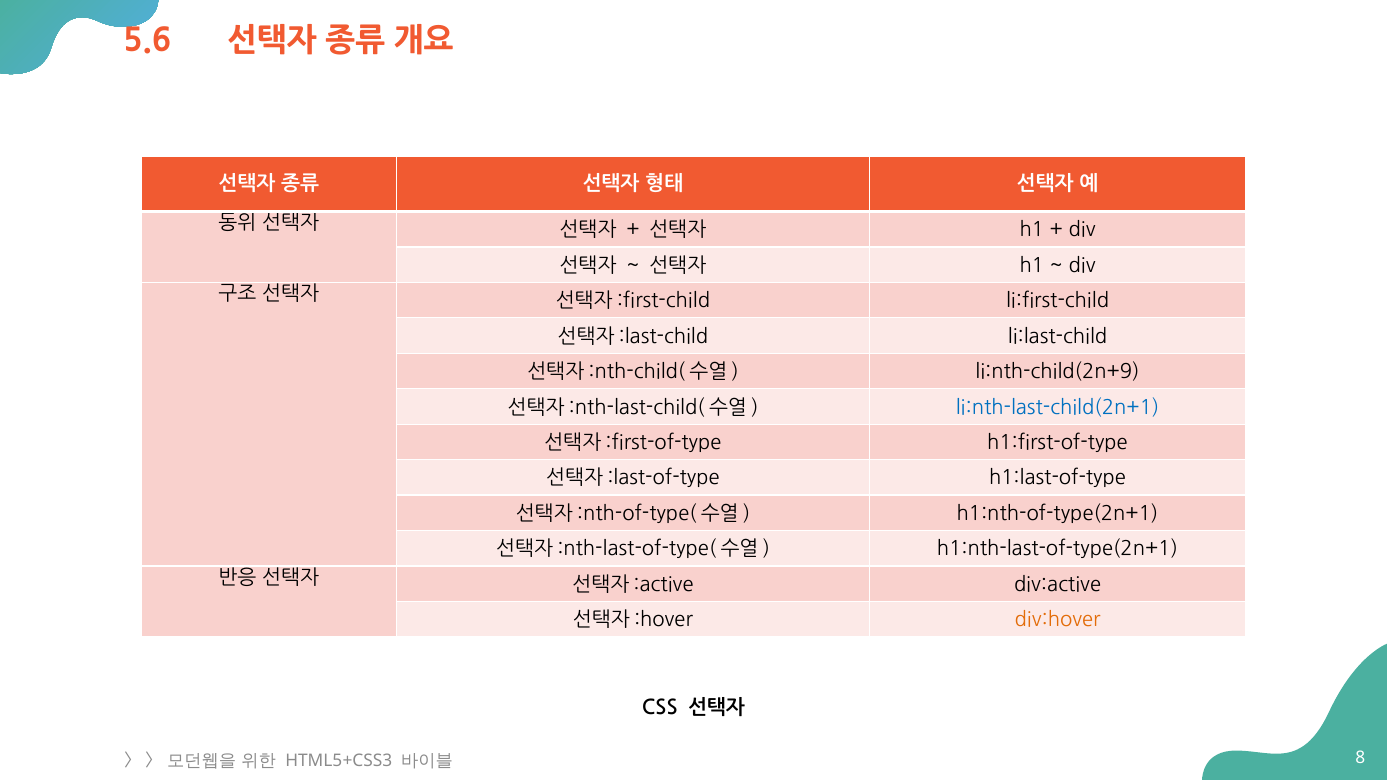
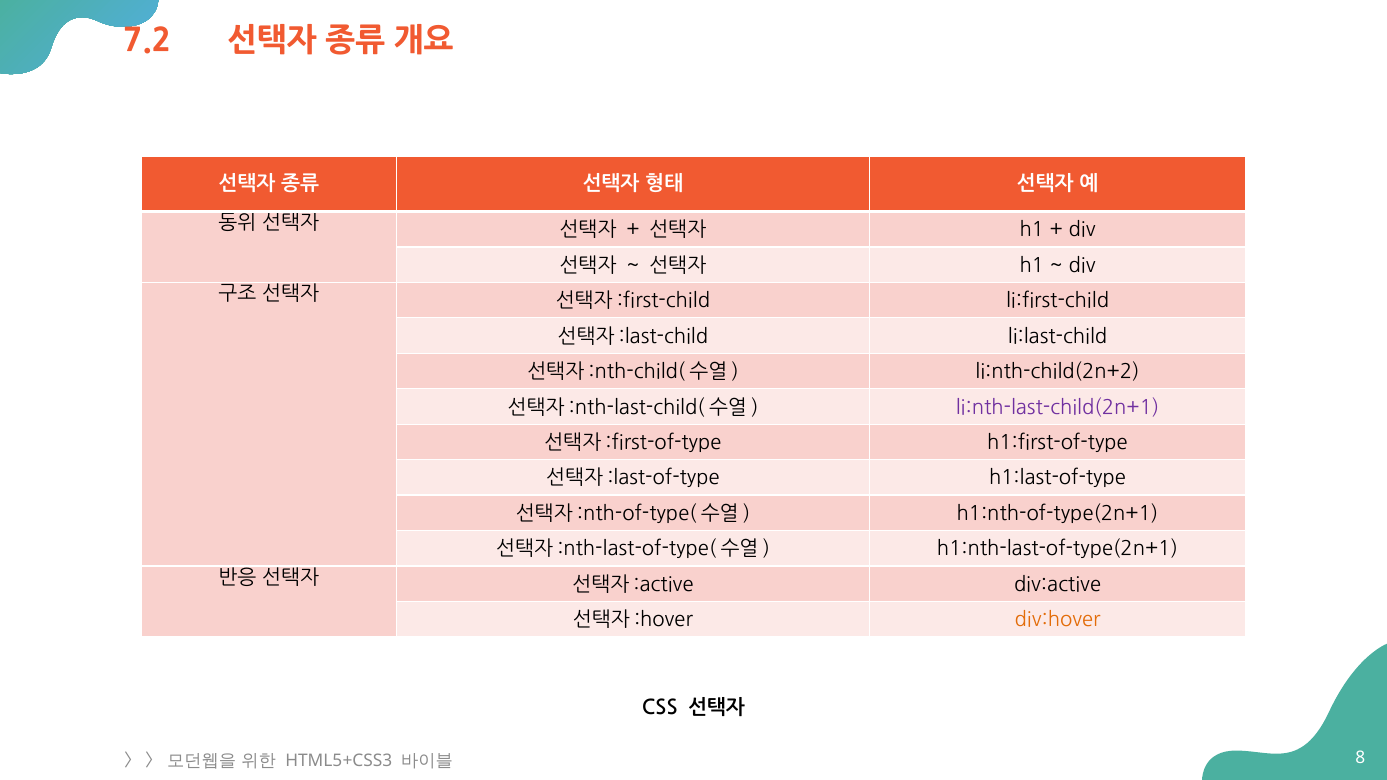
5.6: 5.6 -> 7.2 (147, 41)
li:nth-child(2n+9: li:nth-child(2n+9 -> li:nth-child(2n+2 (1057, 372)
li:nth-last-child(2n+1 colour: blue -> purple (1057, 407)
